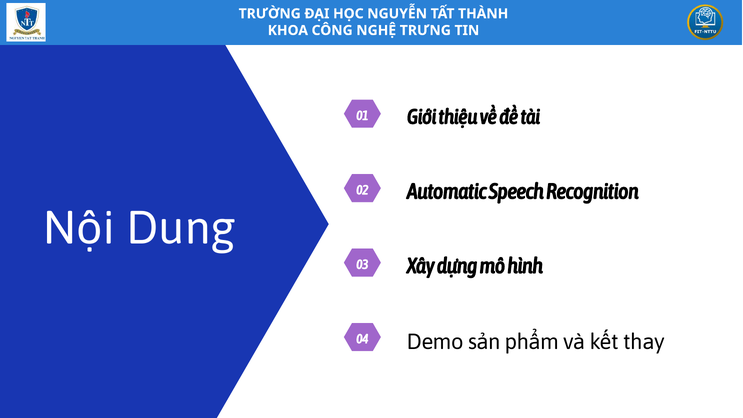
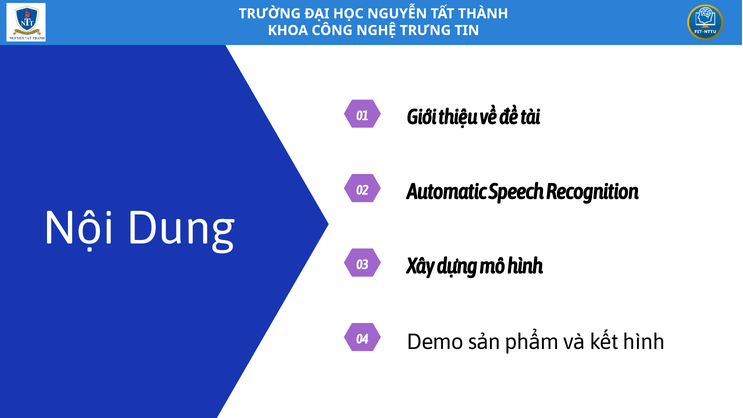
kết thay: thay -> hình (644, 342)
